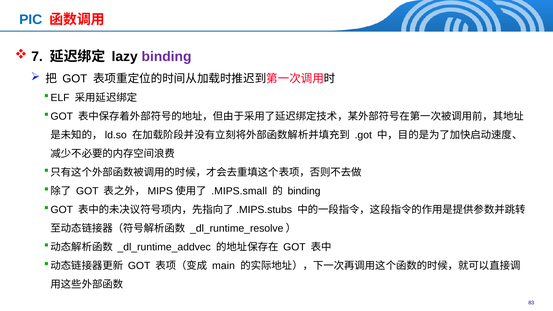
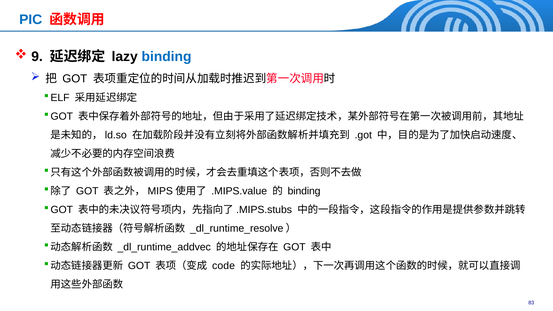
7: 7 -> 9 (37, 57)
binding colour: purple -> blue (167, 57)
.MIPS.small: .MIPS.small -> .MIPS.value (239, 191)
main: main -> code (224, 266)
